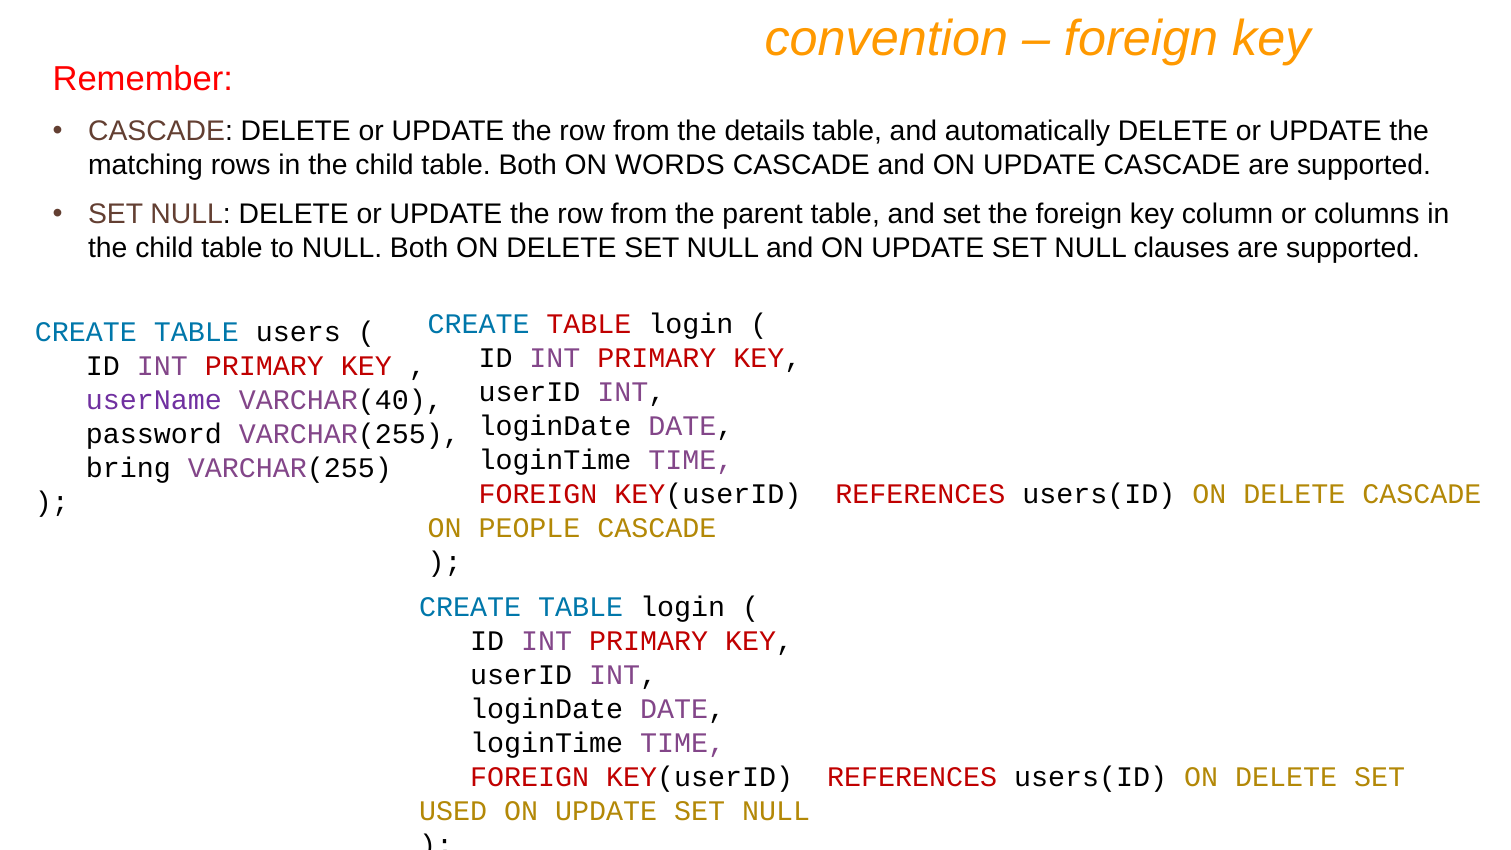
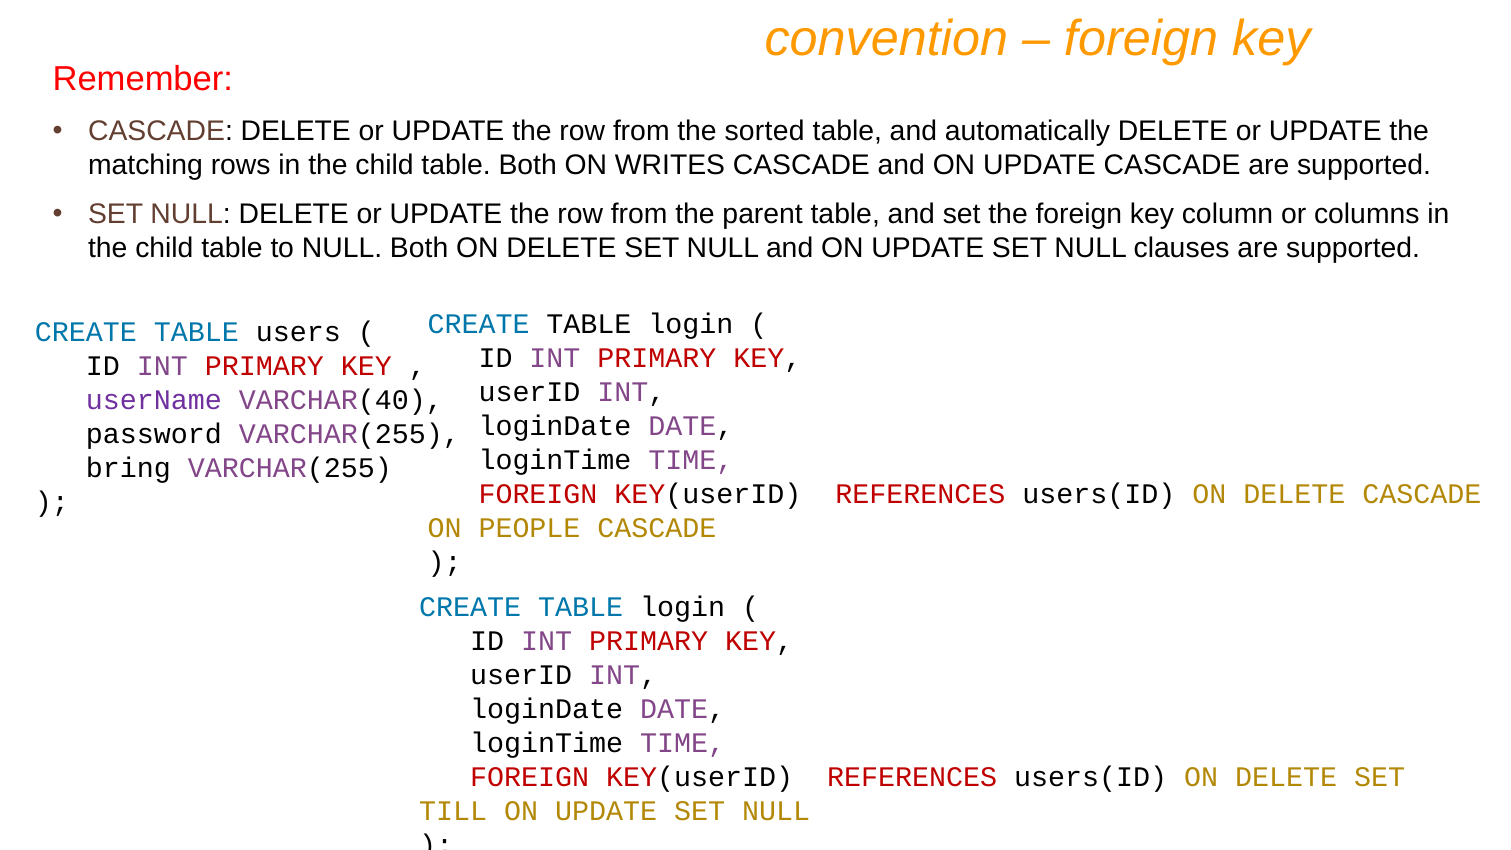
details: details -> sorted (765, 131)
WORDS: WORDS -> WRITES (670, 165)
TABLE colour: red -> black (589, 325)
USED: USED -> TILL (453, 811)
